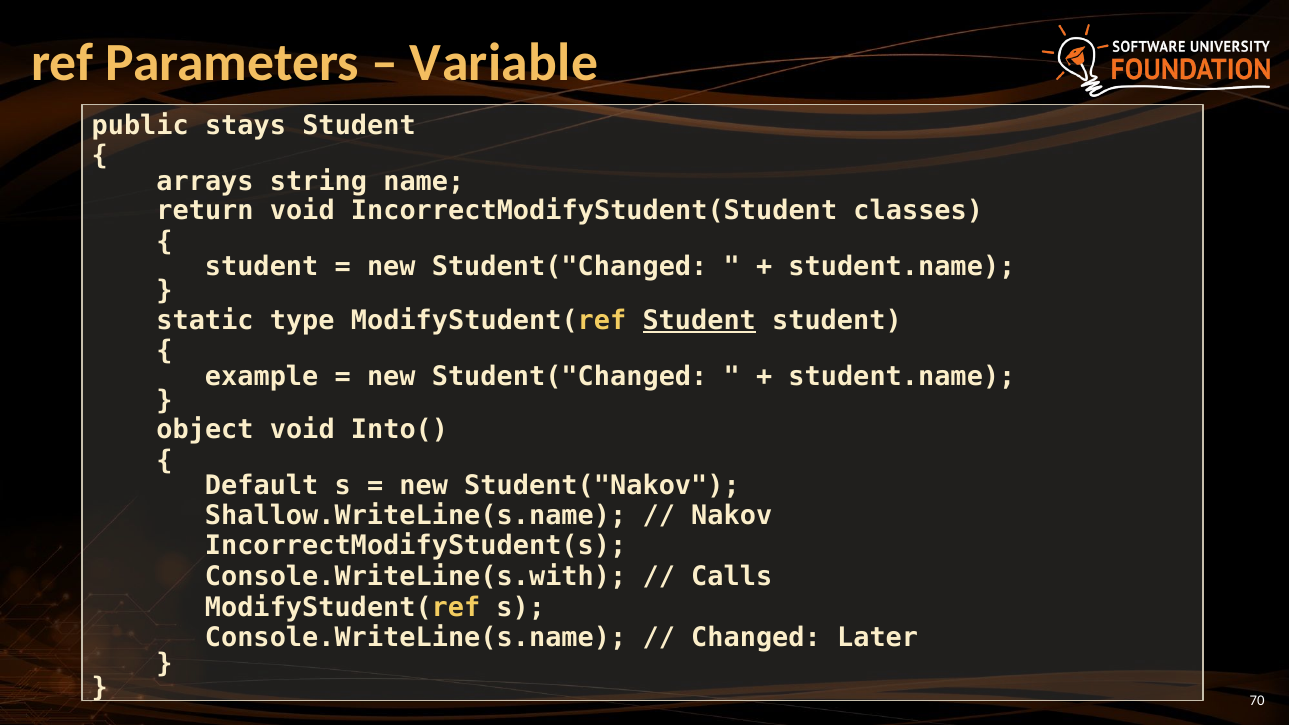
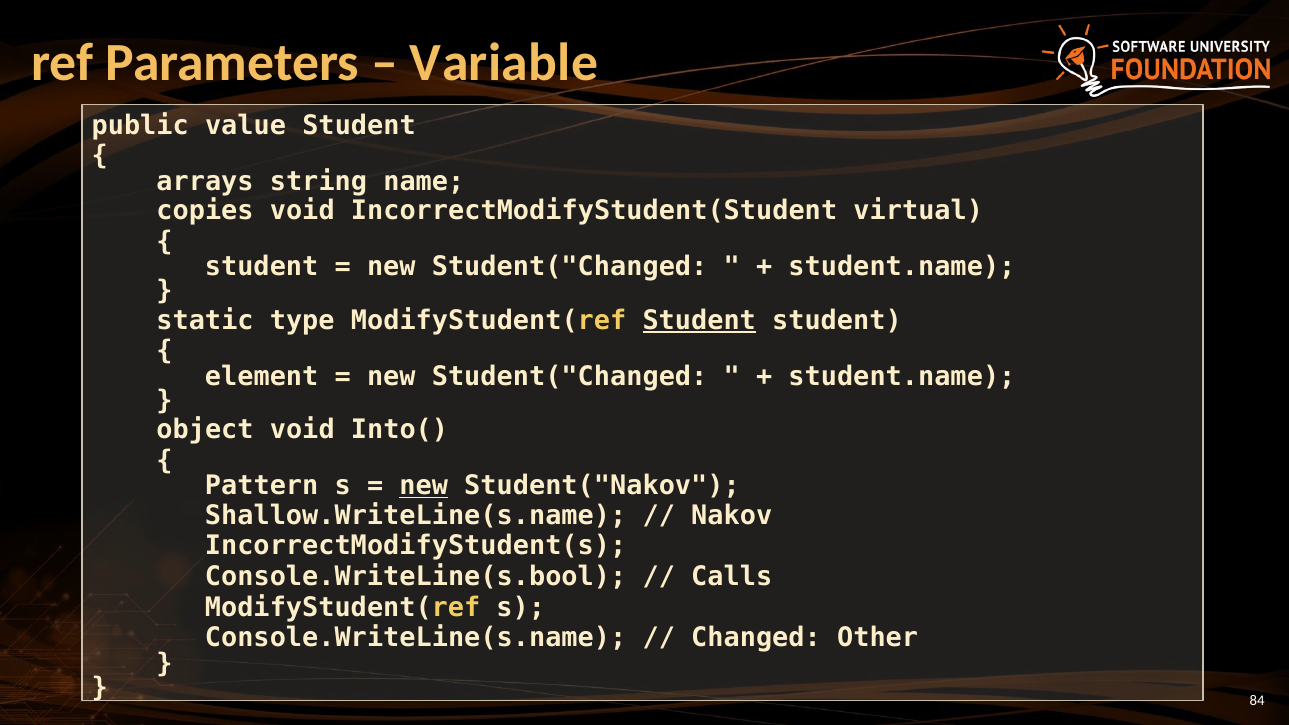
stays: stays -> value (246, 125)
return: return -> copies (205, 211)
classes: classes -> virtual (918, 211)
example: example -> element (262, 376)
Default: Default -> Pattern (262, 486)
new underline: none -> present (424, 486)
Console.WriteLine(s.with: Console.WriteLine(s.with -> Console.WriteLine(s.bool (416, 577)
Later: Later -> Other (878, 638)
70: 70 -> 84 (1257, 701)
